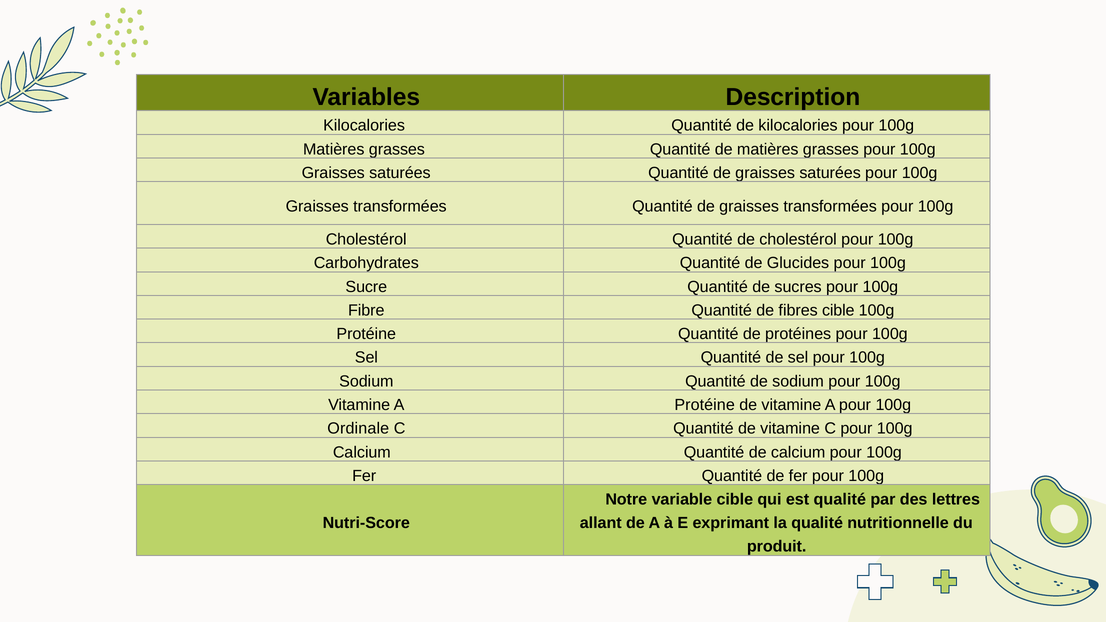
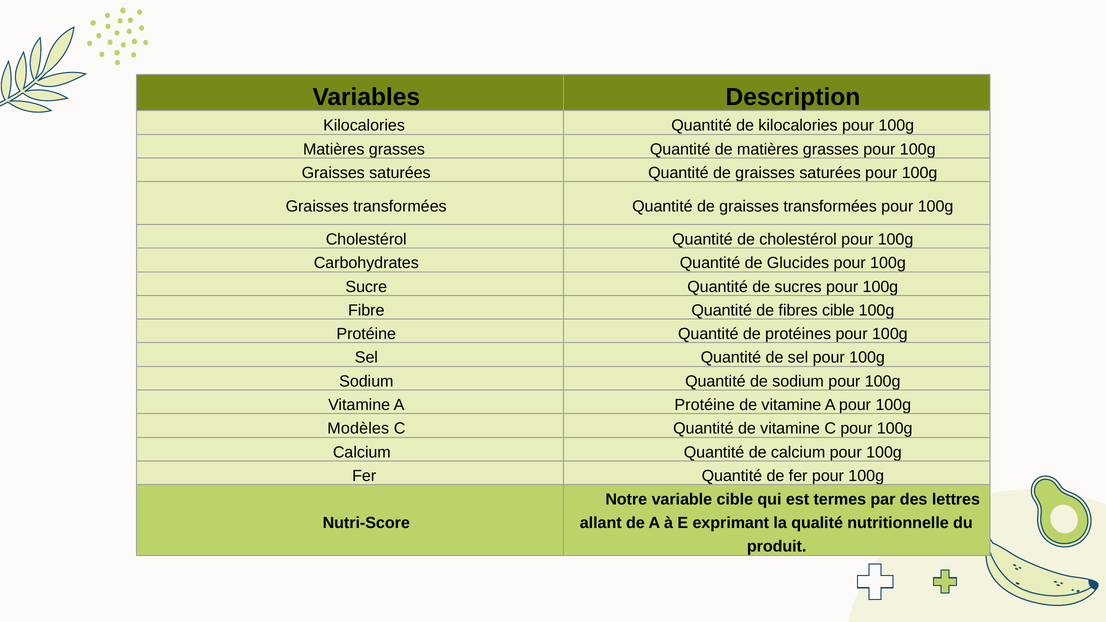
Ordinale: Ordinale -> Modèles (358, 429)
est qualité: qualité -> termes (840, 500)
